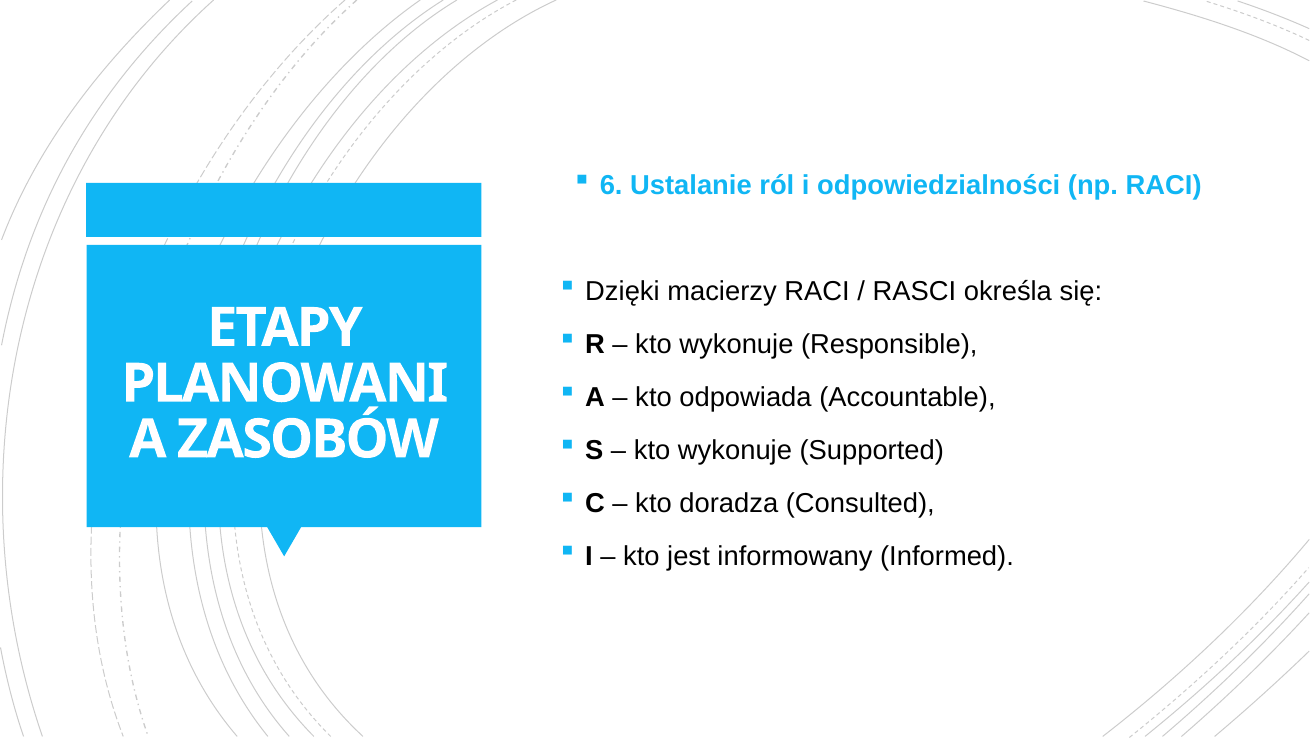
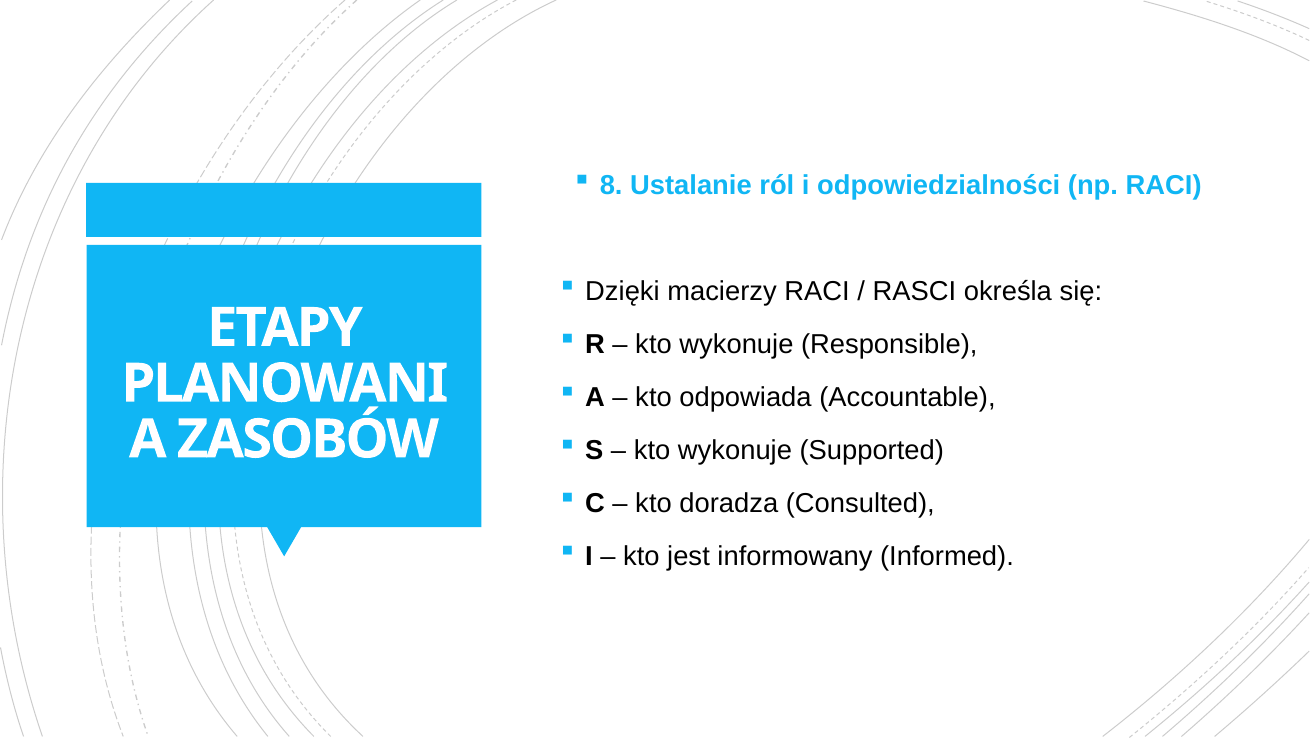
6: 6 -> 8 (611, 185)
